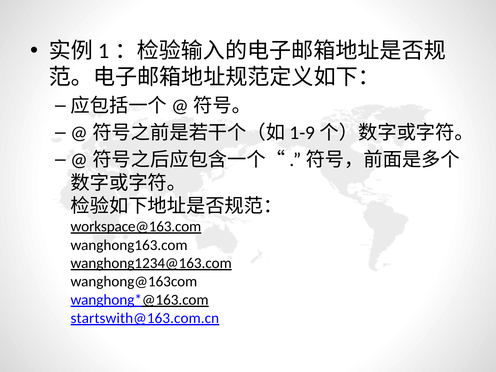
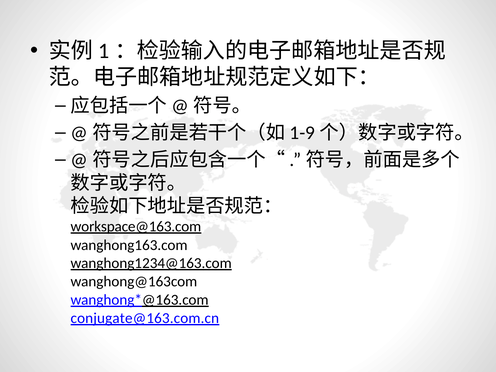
startswith@163.com.cn: startswith@163.com.cn -> conjugate@163.com.cn (145, 318)
